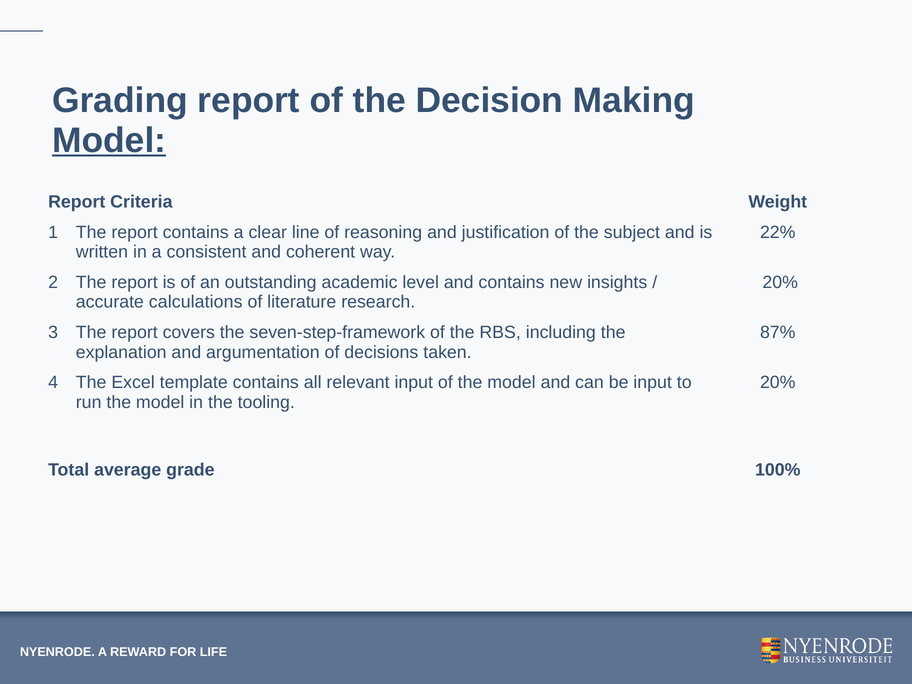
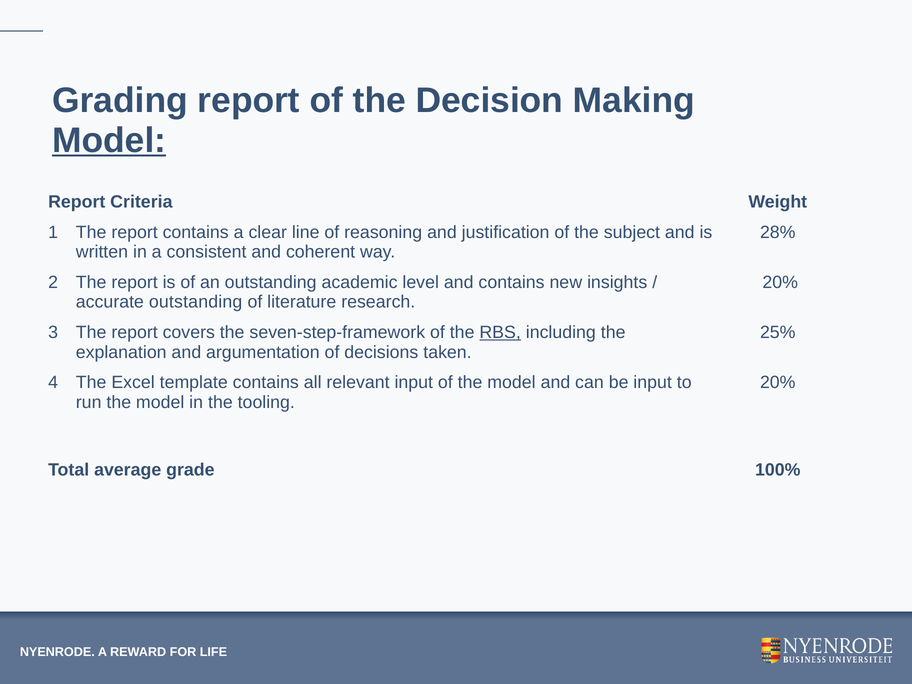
22%: 22% -> 28% (778, 232)
accurate calculations: calculations -> outstanding (196, 302)
RBS underline: none -> present (500, 332)
87%: 87% -> 25% (778, 332)
